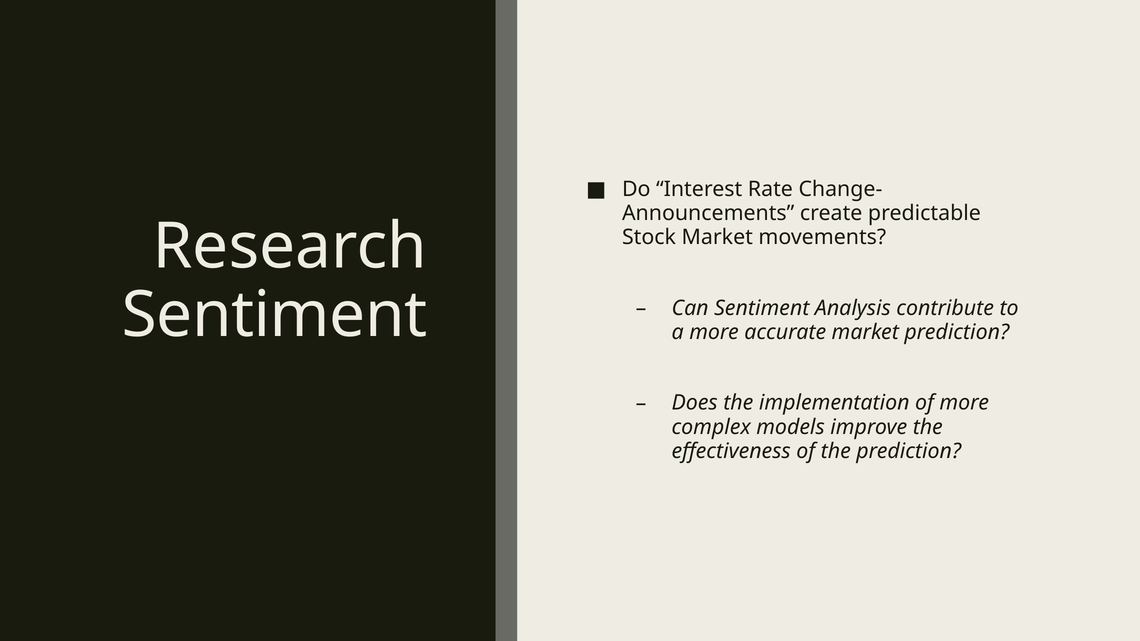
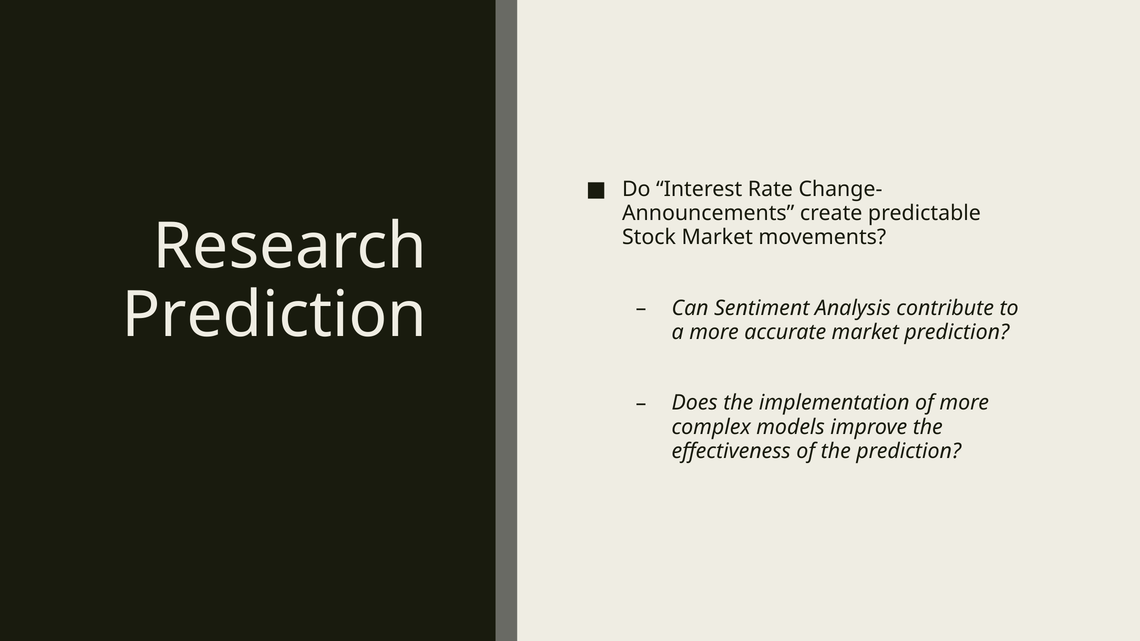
Sentiment: Sentiment -> Prediction (274, 315)
